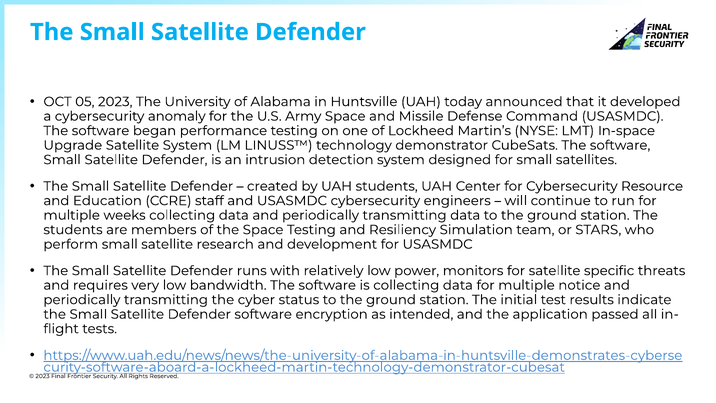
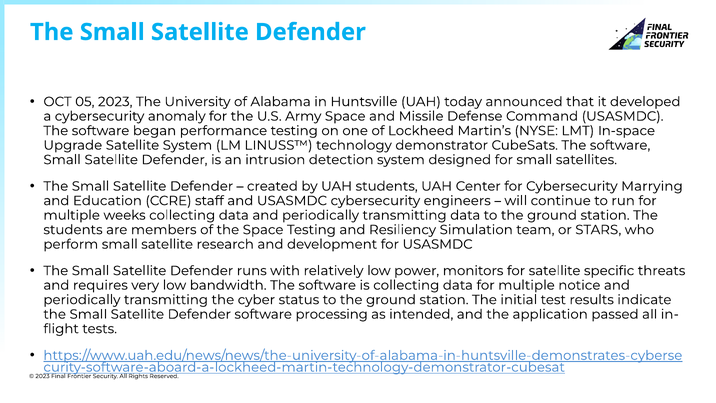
Resource: Resource -> Marrying (652, 186)
encryption: encryption -> processing (332, 314)
